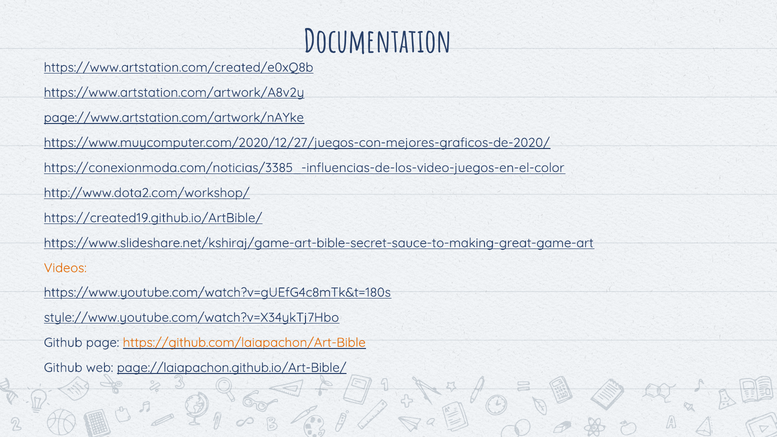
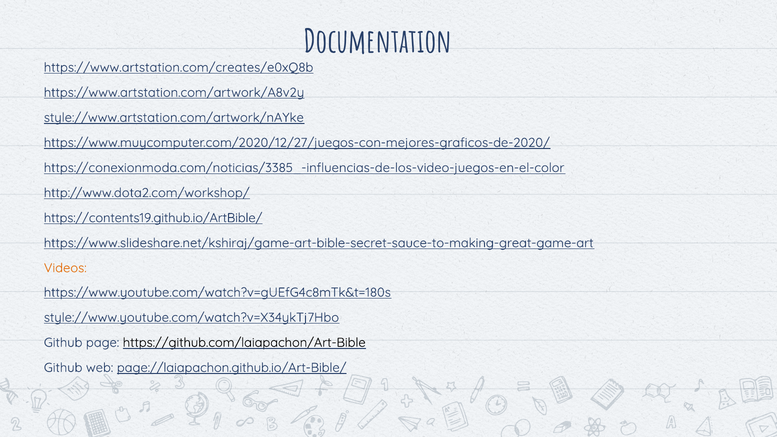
https://www.artstation.com/created/e0xQ8b: https://www.artstation.com/created/e0xQ8b -> https://www.artstation.com/creates/e0xQ8b (179, 67)
page://www.artstation.com/artwork/nAYke: page://www.artstation.com/artwork/nAYke -> style://www.artstation.com/artwork/nAYke (174, 118)
https://created19.github.io/ArtBible/: https://created19.github.io/ArtBible/ -> https://contents19.github.io/ArtBible/ (153, 218)
https://github.com/laiapachon/Art-Bible colour: orange -> black (244, 343)
